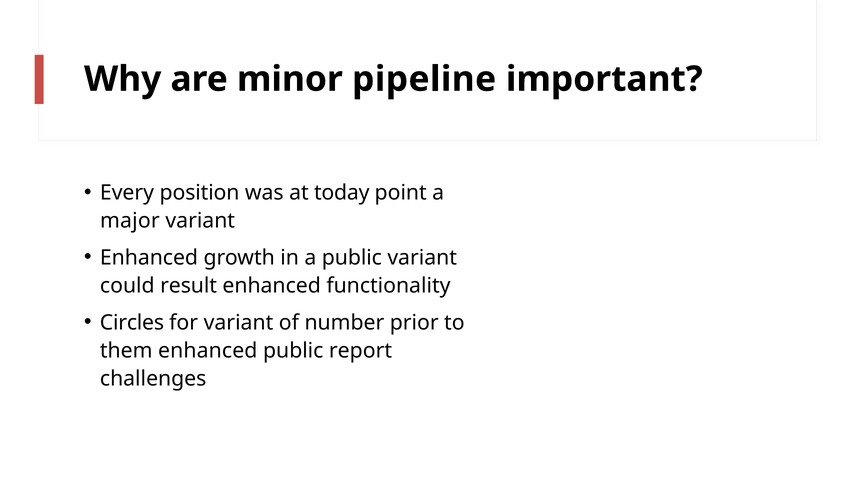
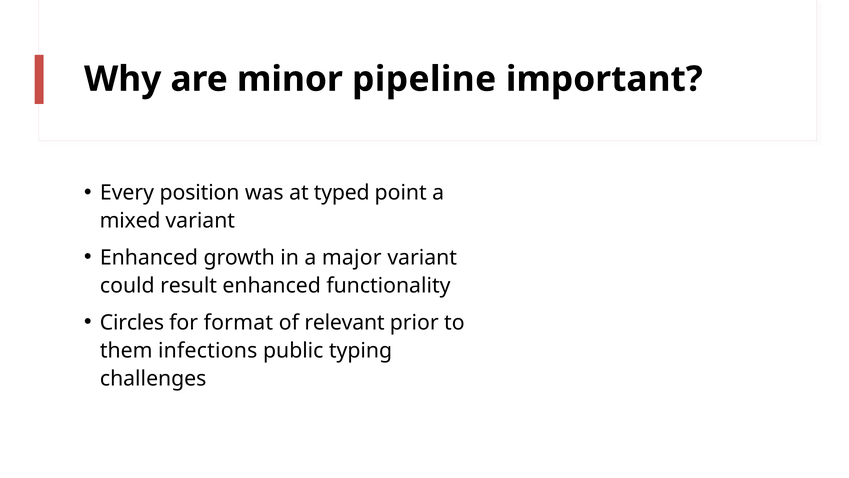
today: today -> typed (342, 192)
major: major -> mixed (130, 220)
a public: public -> major (352, 257)
for variant: variant -> format (238, 322)
number: number -> relevant (344, 322)
them enhanced: enhanced -> infections (208, 350)
report: report -> typing (361, 350)
